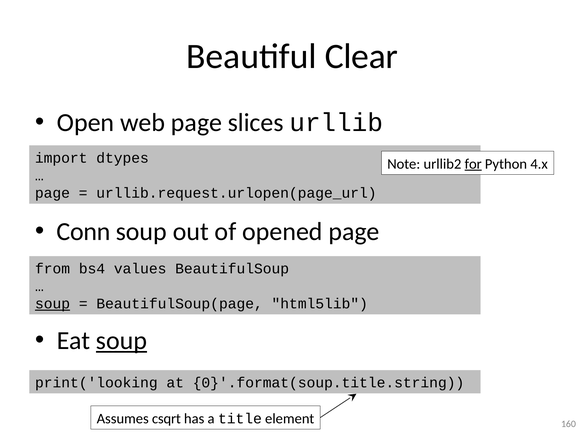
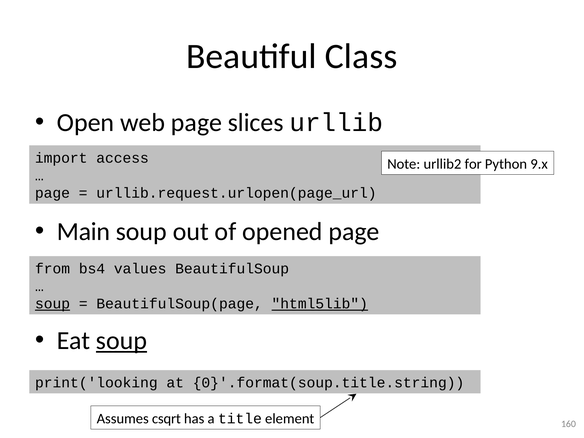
Clear: Clear -> Class (361, 57)
dtypes: dtypes -> access (123, 158)
for underline: present -> none (473, 164)
4.x: 4.x -> 9.x (539, 164)
Conn: Conn -> Main (84, 232)
html5lib underline: none -> present (320, 304)
